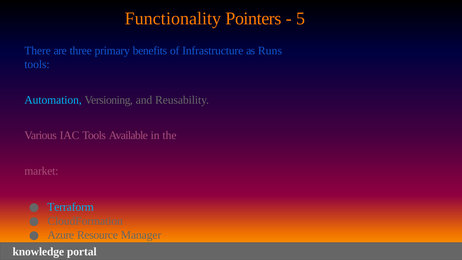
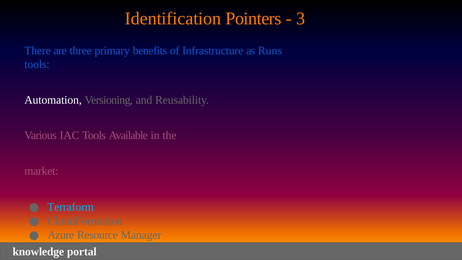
Functionality: Functionality -> Identification (173, 18)
5: 5 -> 3 (301, 18)
Automation colour: light blue -> white (53, 100)
